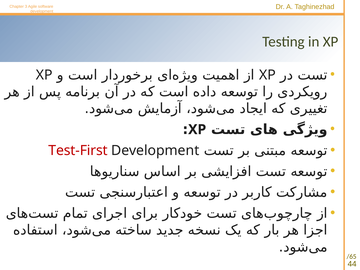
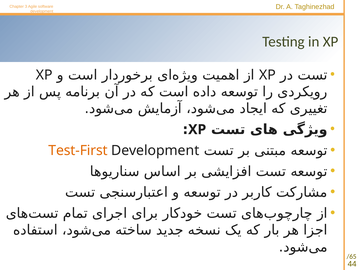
Test-First colour: red -> orange (78, 150)
